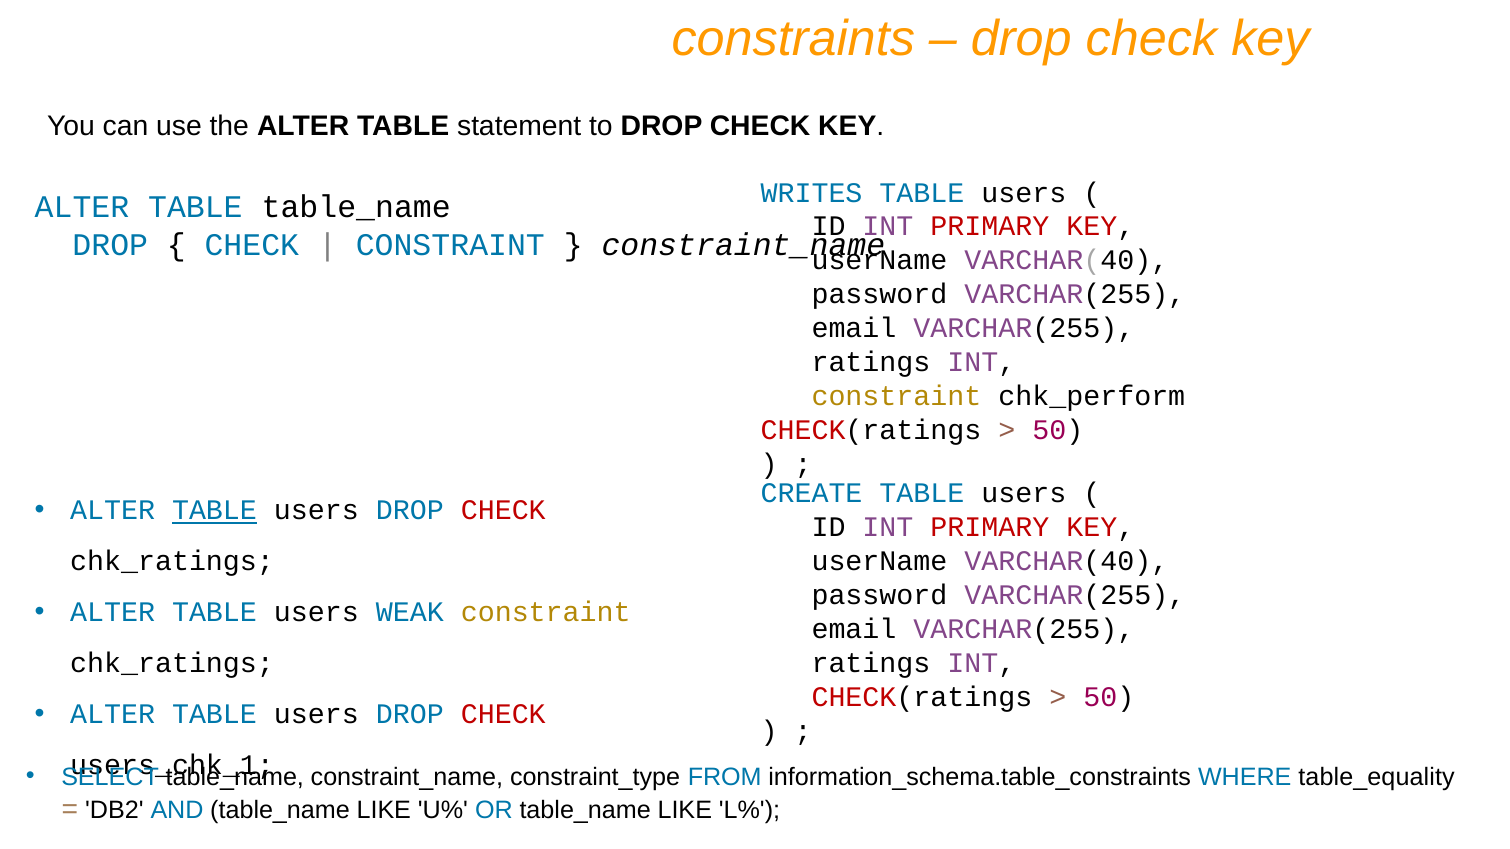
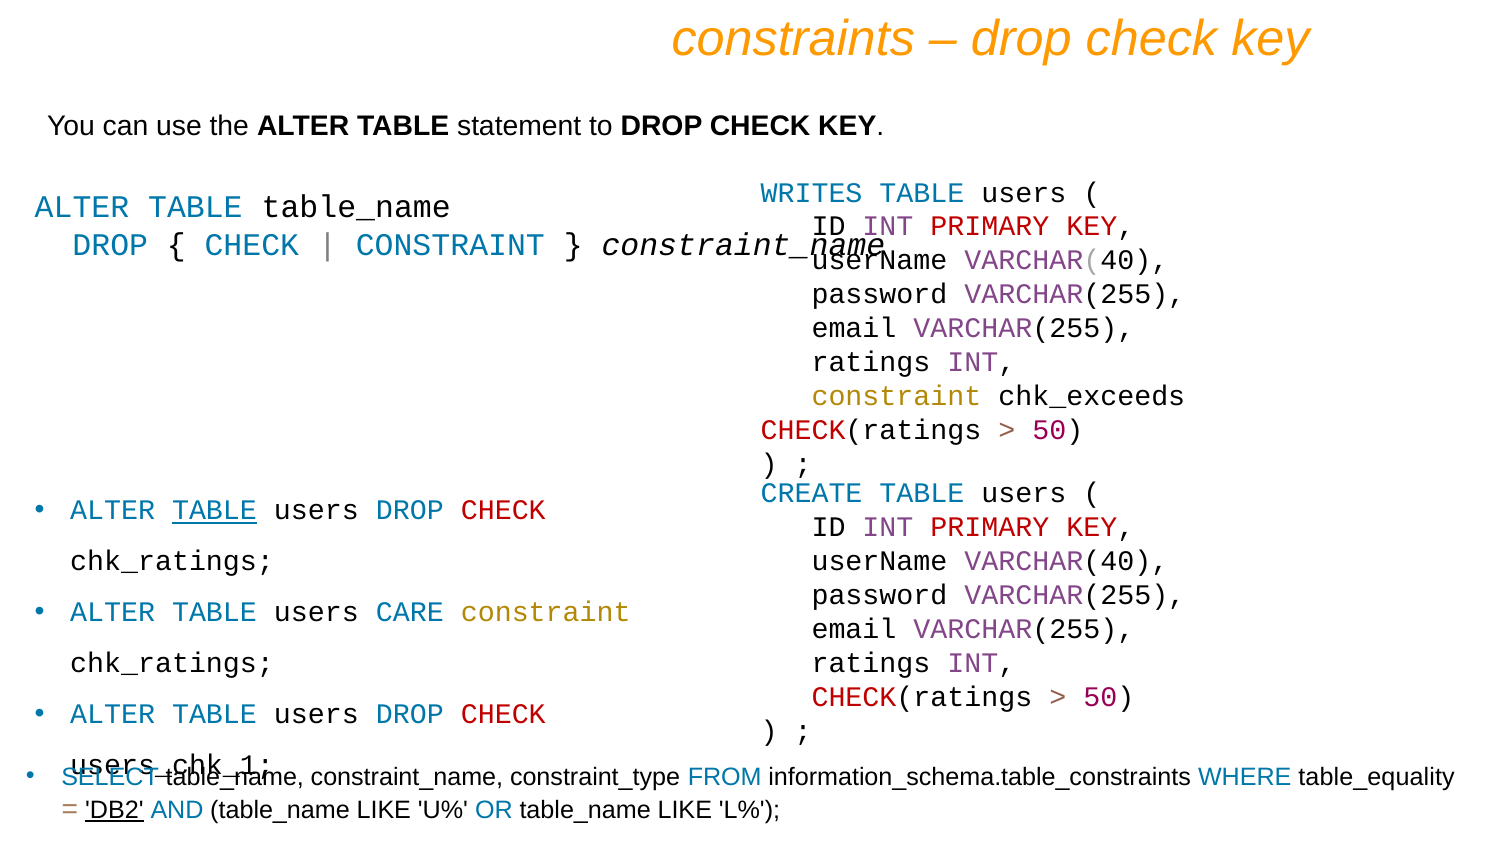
chk_perform: chk_perform -> chk_exceeds (1092, 397)
WEAK: WEAK -> CARE (410, 613)
DB2 underline: none -> present (114, 810)
